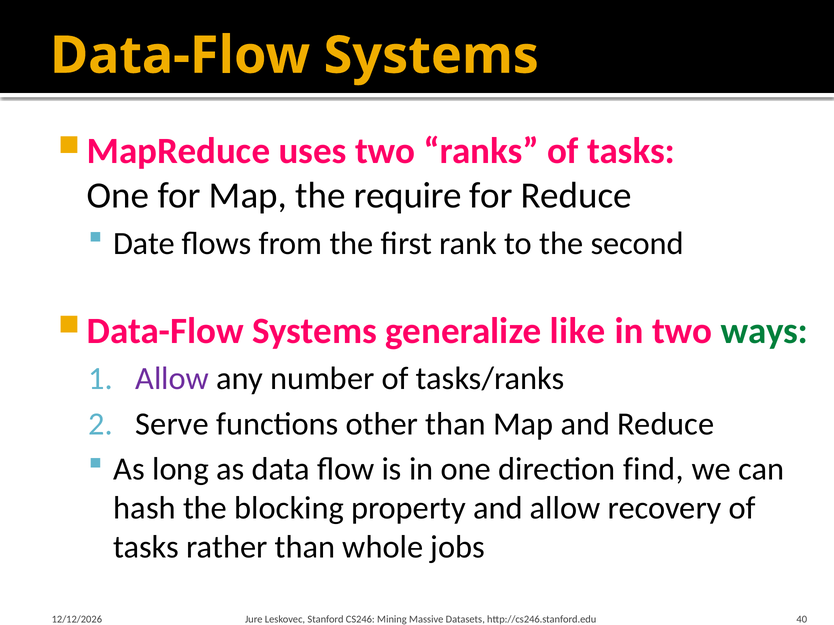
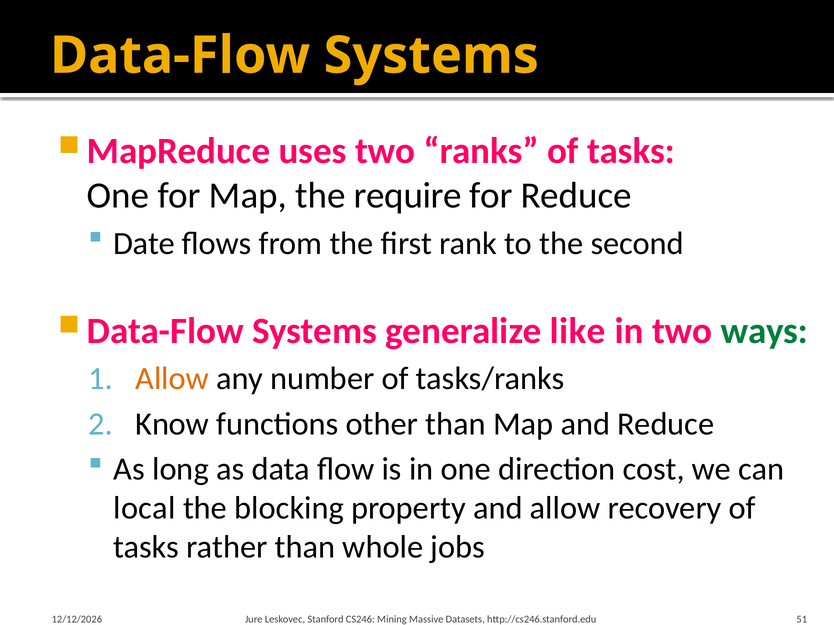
Allow colour: purple -> orange (172, 379)
Serve: Serve -> Know (172, 424)
find: find -> cost (654, 470)
hash: hash -> local (144, 508)
40: 40 -> 51 (802, 620)
